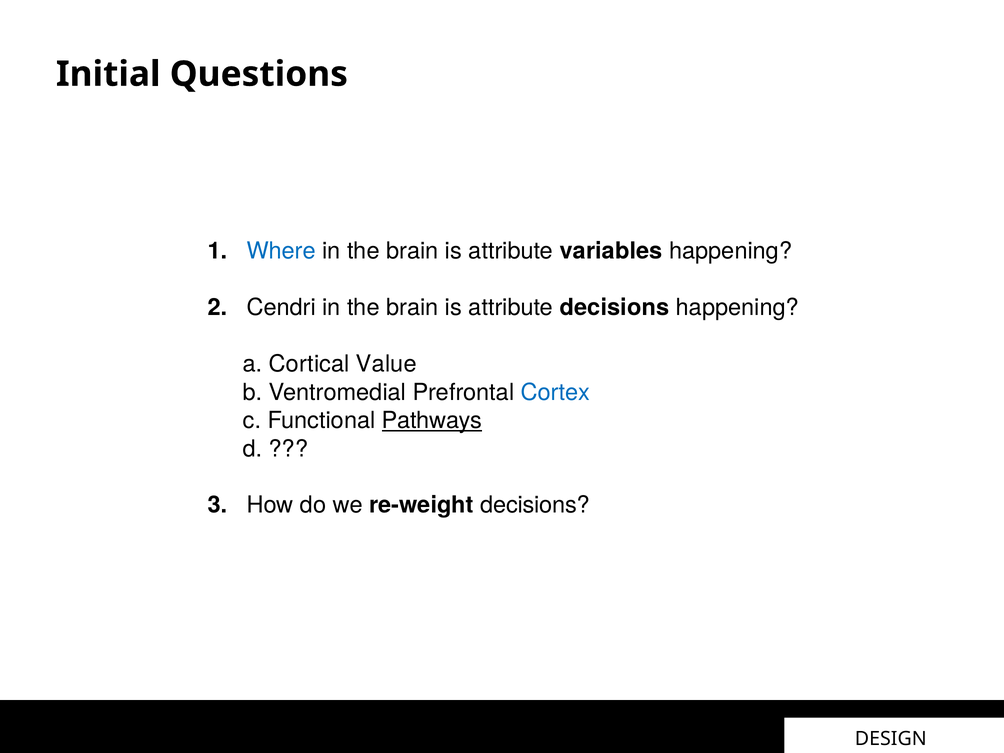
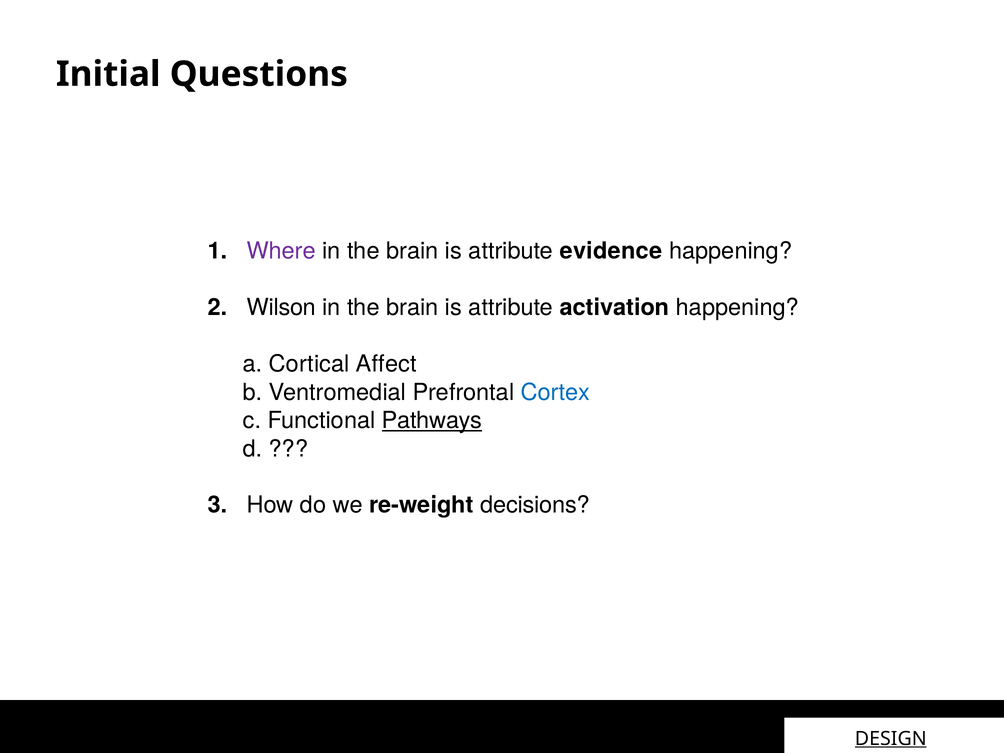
Where colour: blue -> purple (281, 251)
variables: variables -> evidence (611, 251)
Cendri: Cendri -> Wilson (281, 308)
attribute decisions: decisions -> activation (615, 308)
Value: Value -> Affect (386, 364)
DESIGN underline: none -> present (891, 739)
